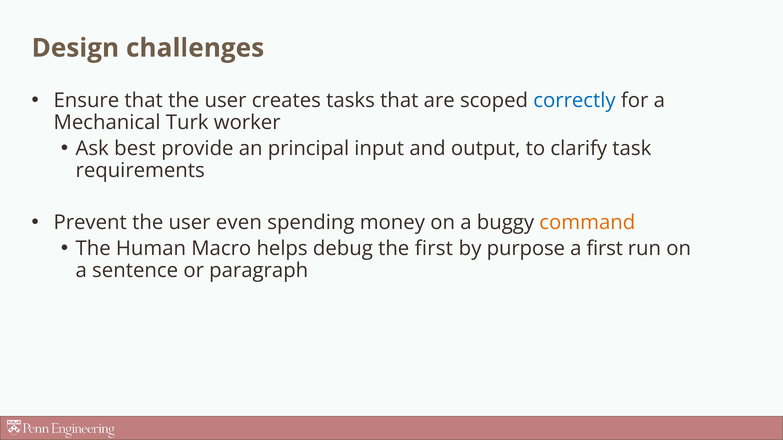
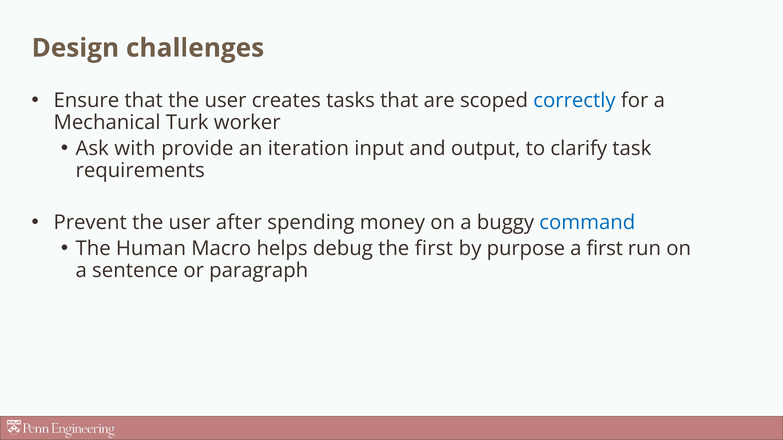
best: best -> with (135, 149)
principal: principal -> iteration (308, 149)
even: even -> after (239, 223)
command colour: orange -> blue (587, 223)
